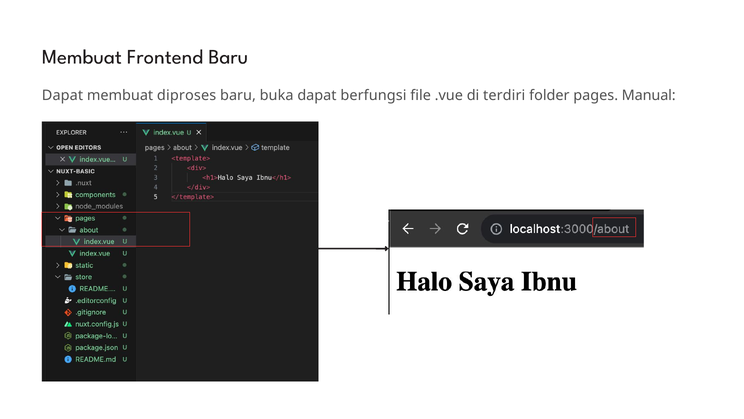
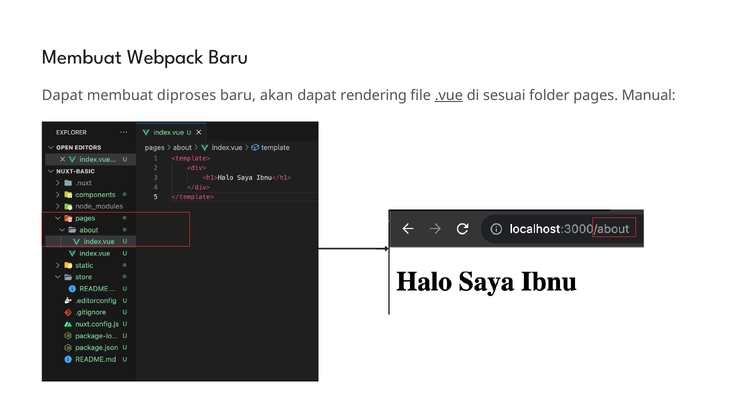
Frontend: Frontend -> Webpack (165, 57)
buka: buka -> akan (277, 95)
berfungsi: berfungsi -> rendering (374, 95)
.vue underline: none -> present (449, 95)
terdiri: terdiri -> sesuai (504, 95)
